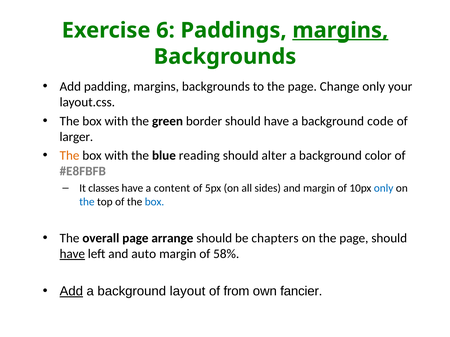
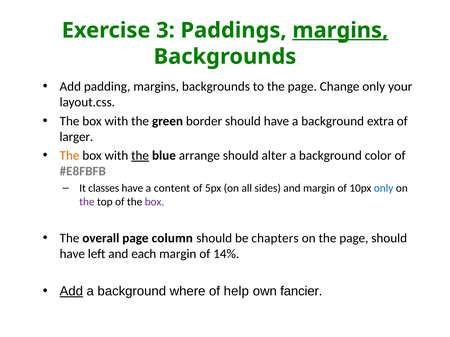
6: 6 -> 3 (165, 30)
code: code -> extra (381, 121)
the underline: none -> present (140, 156)
reading: reading -> arrange (199, 156)
the colour: blue -> purple (87, 202)
box colour: blue -> purple (154, 202)
arrange: arrange -> column (172, 238)
have underline: present -> none (72, 254)
auto: auto -> each (144, 254)
58%: 58% -> 14% (226, 254)
layout: layout -> where (188, 292)
from: from -> help (236, 292)
